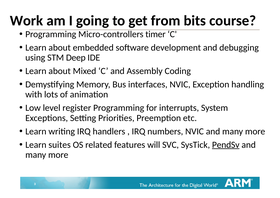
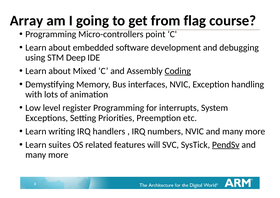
Work: Work -> Array (27, 21)
bits: bits -> flag (195, 21)
timer: timer -> point (155, 34)
Coding underline: none -> present (178, 71)
